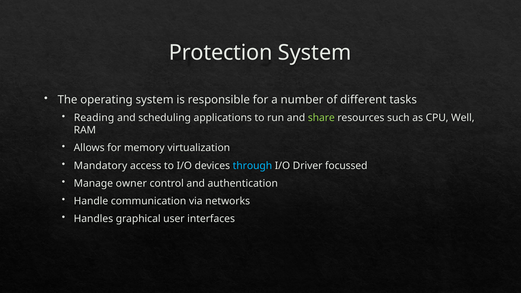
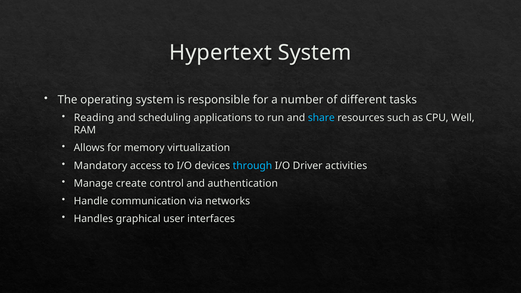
Protection: Protection -> Hypertext (220, 53)
share colour: light green -> light blue (321, 118)
focussed: focussed -> activities (346, 166)
owner: owner -> create (131, 183)
